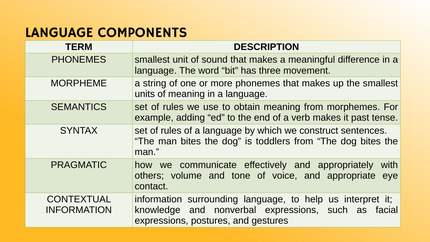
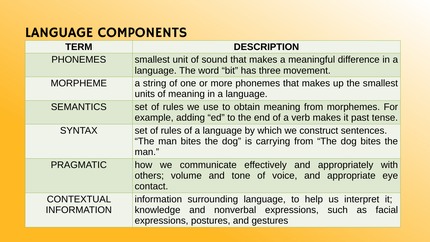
toddlers: toddlers -> carrying (273, 141)
